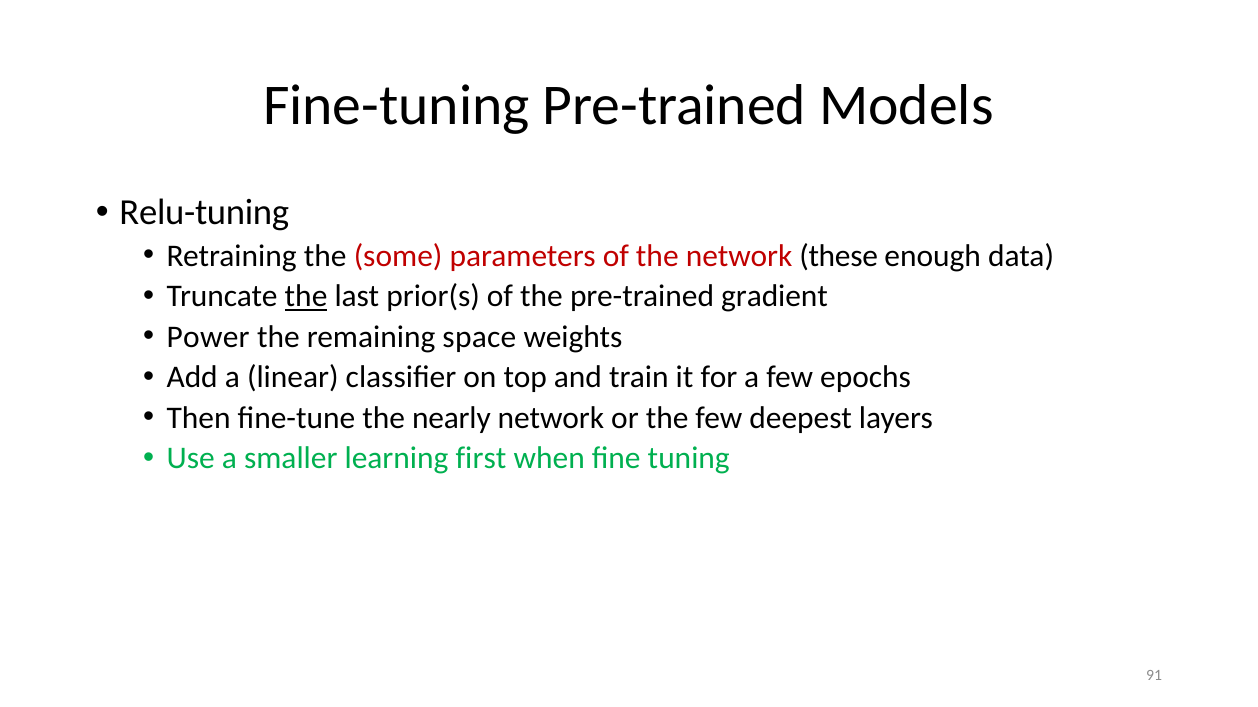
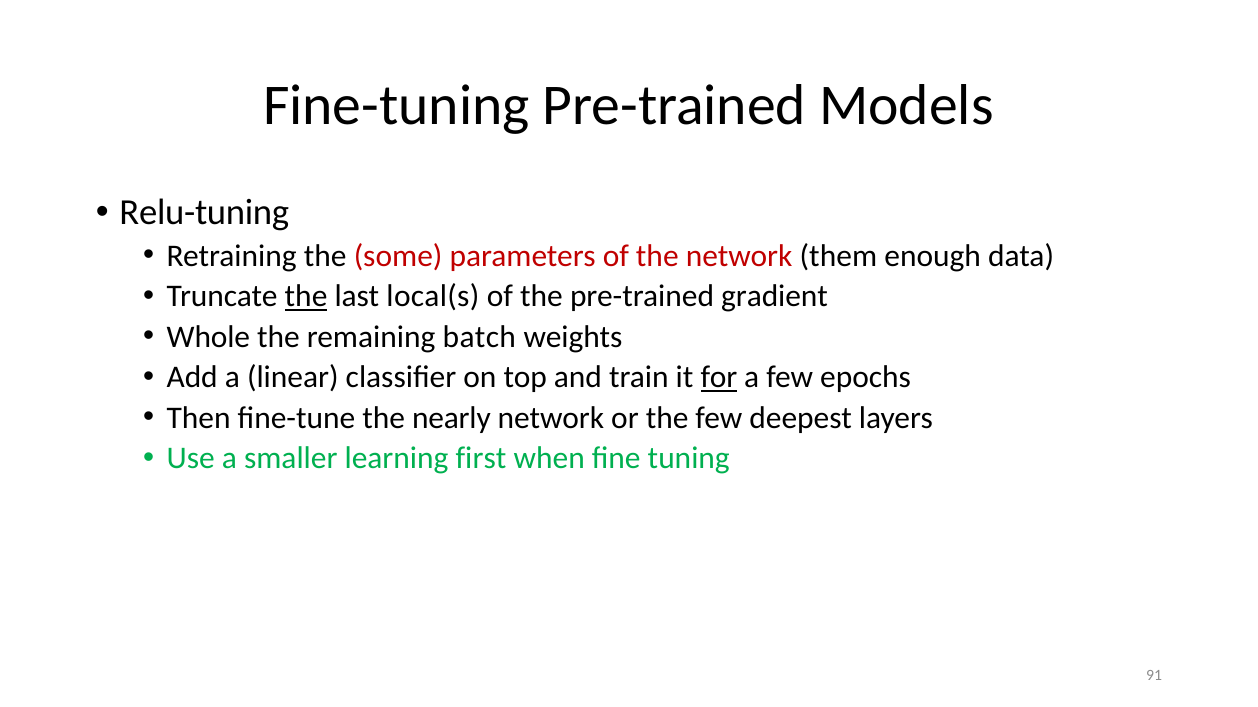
these: these -> them (838, 256)
prior(s: prior(s -> local(s (433, 297)
Power: Power -> Whole (208, 337)
space: space -> batch (479, 337)
for underline: none -> present (719, 378)
